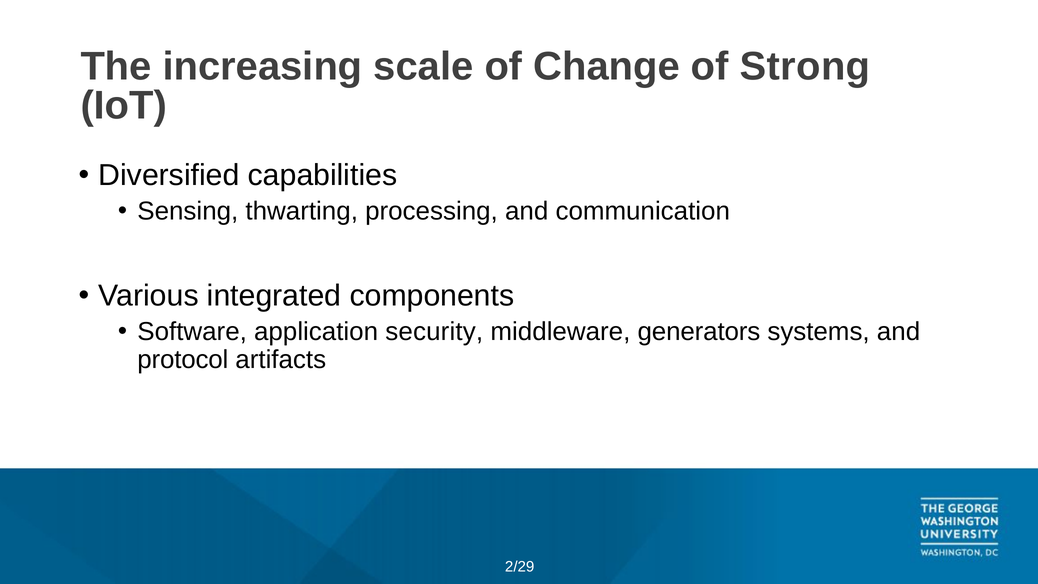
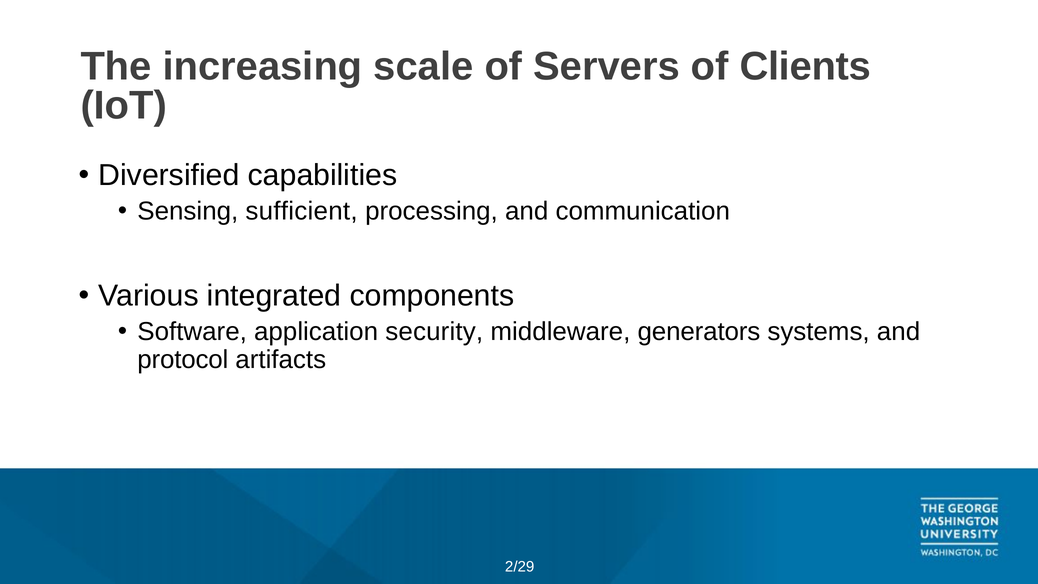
Change: Change -> Servers (607, 67)
Strong: Strong -> Clients (805, 67)
thwarting: thwarting -> sufficient (302, 211)
